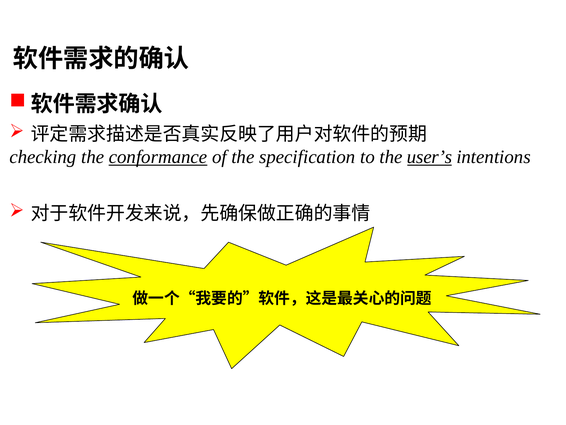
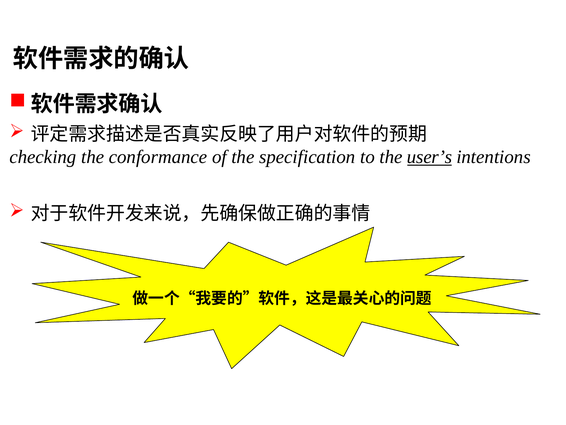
conformance underline: present -> none (158, 157)
